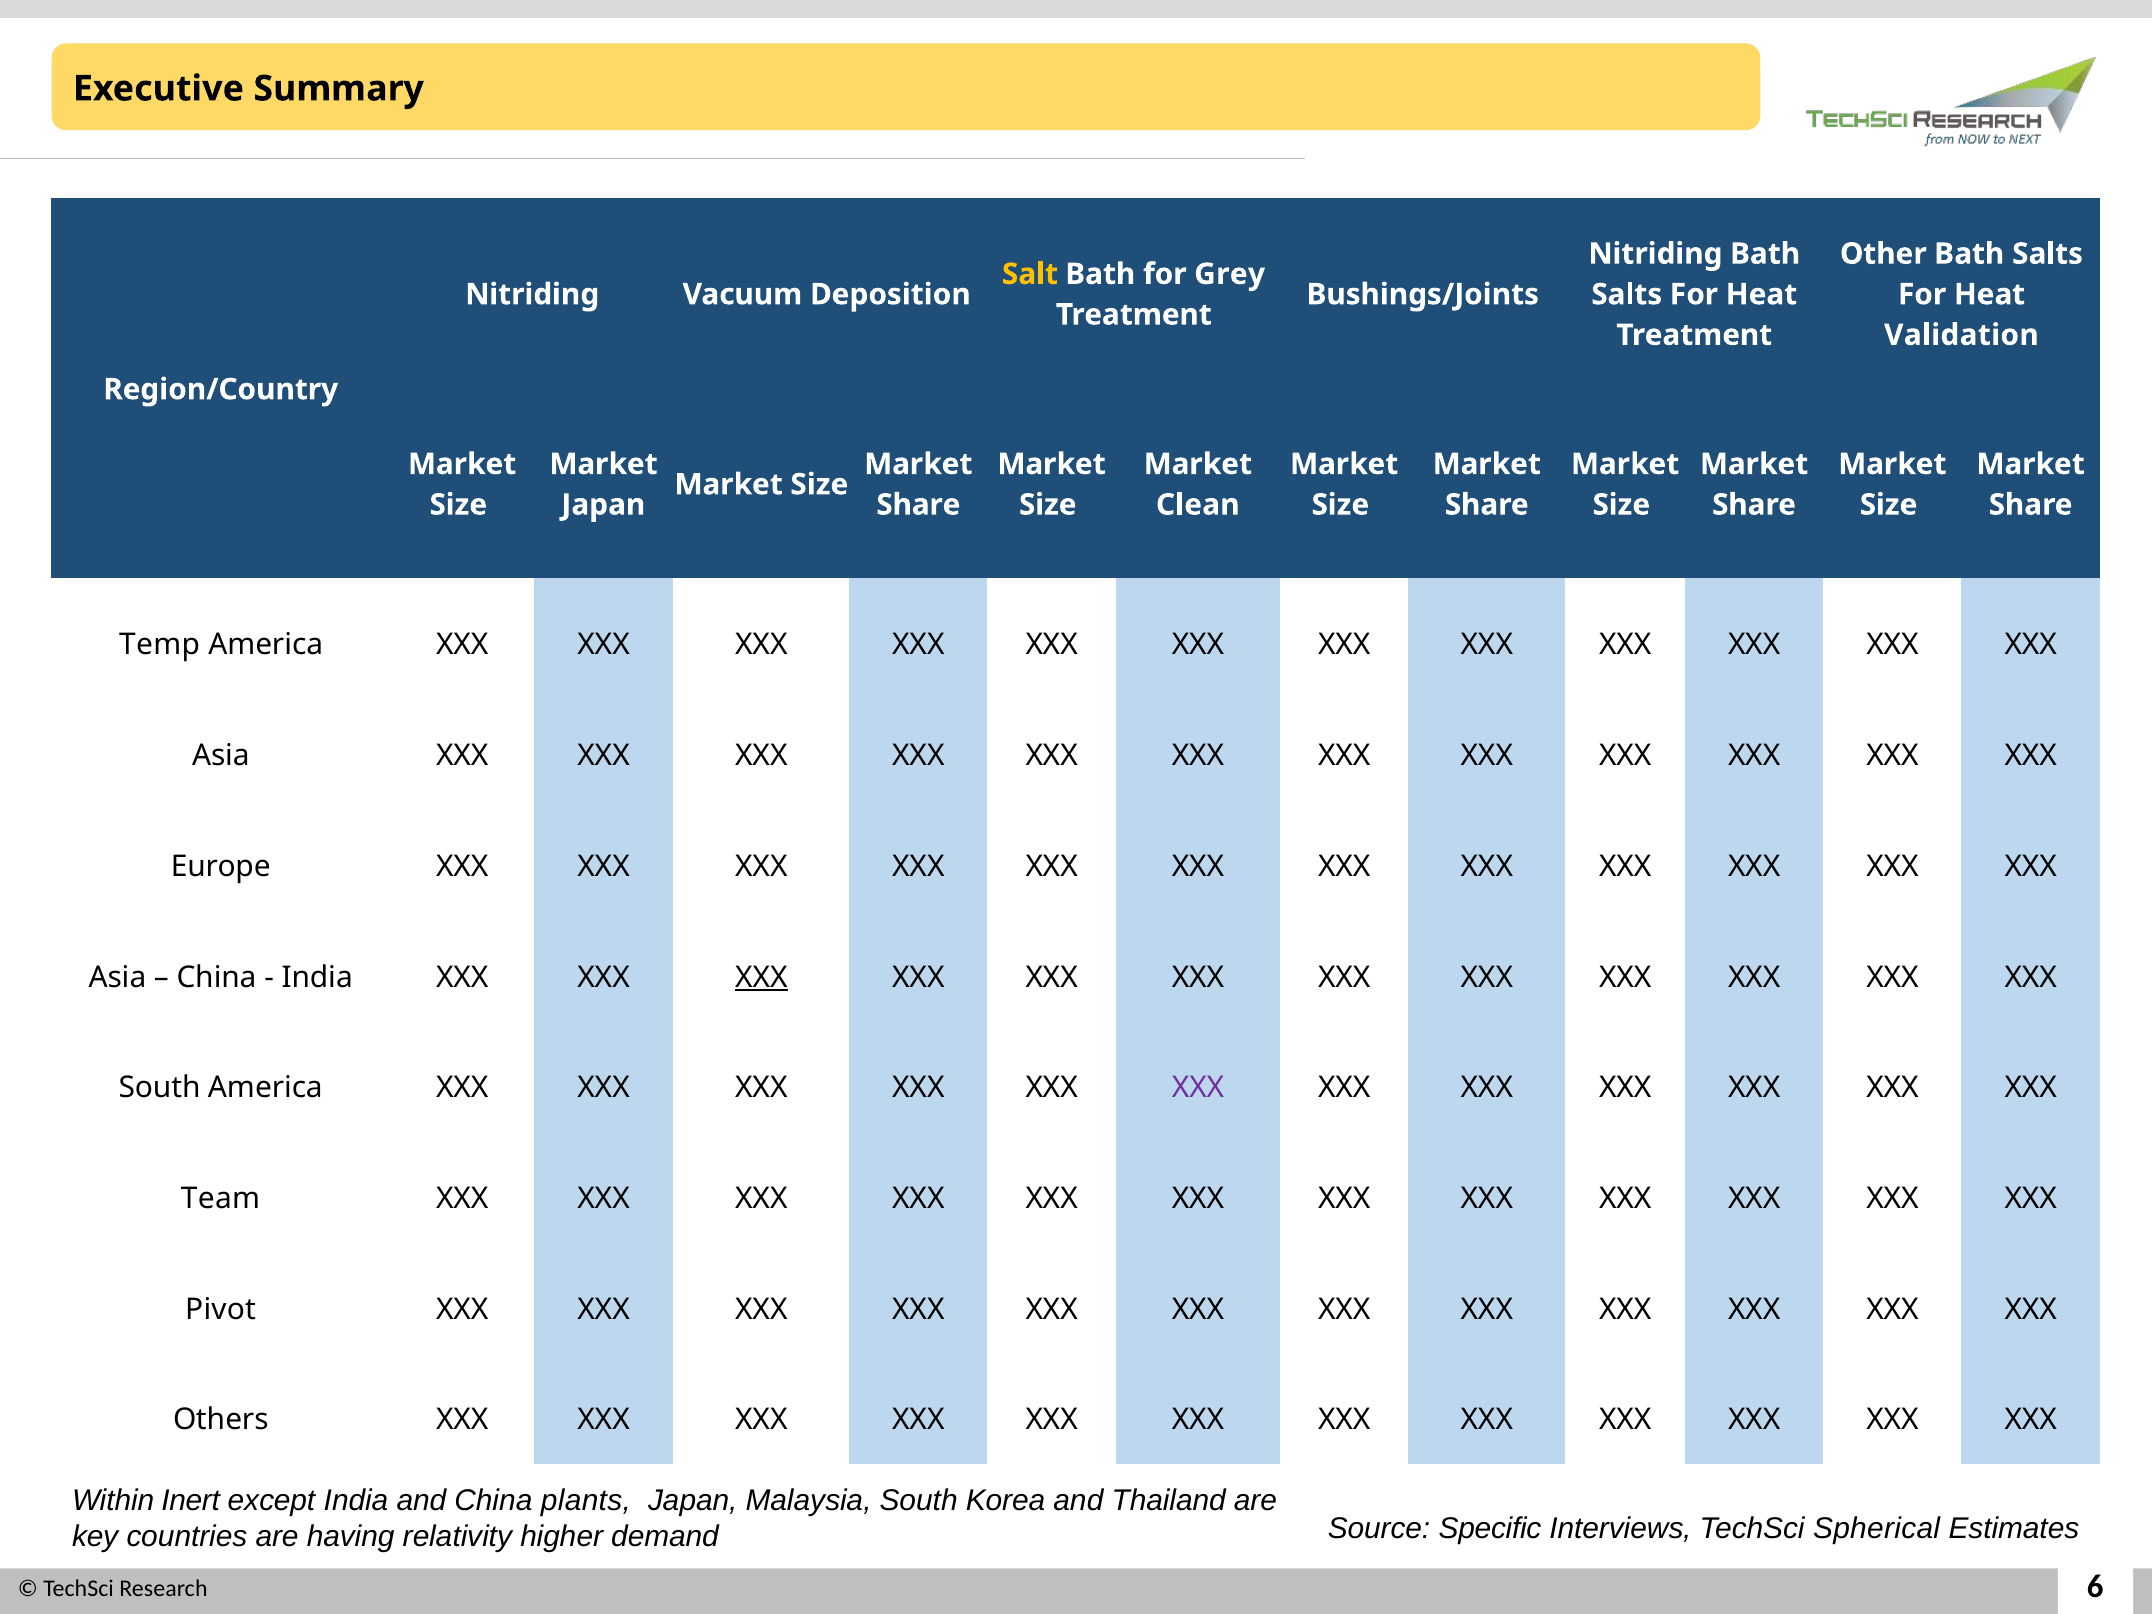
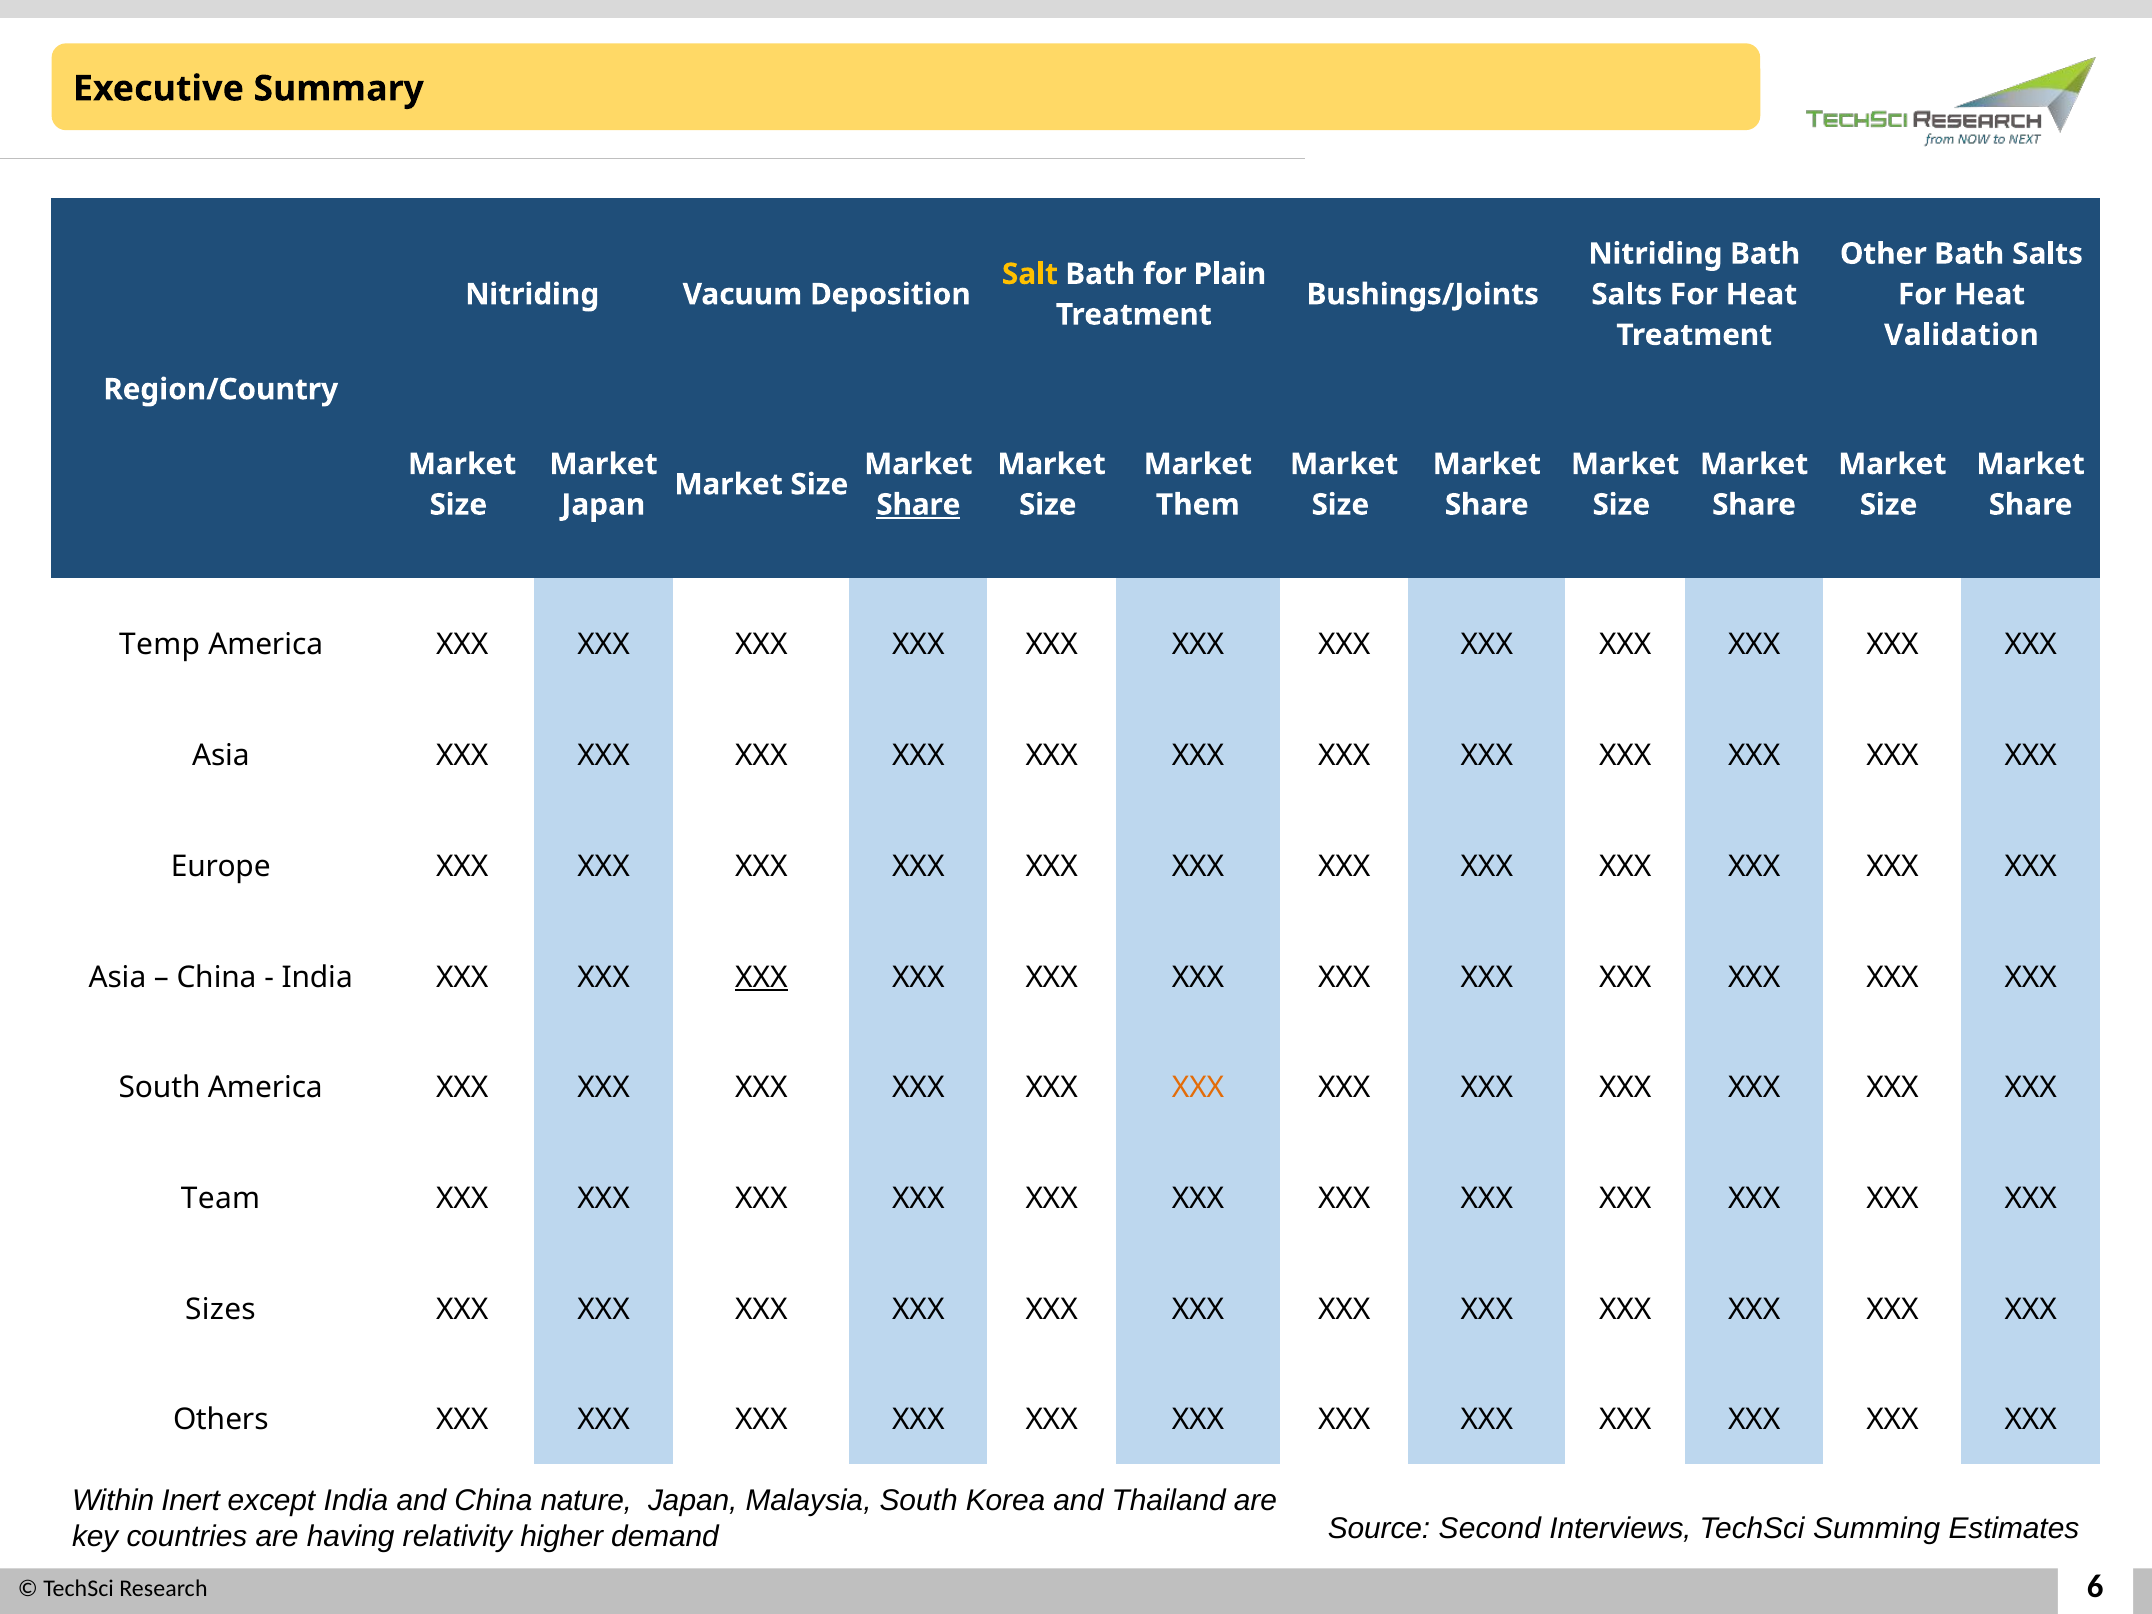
Grey: Grey -> Plain (1230, 274)
Share underline: none -> present (918, 505)
Clean: Clean -> Them (1198, 505)
XXX colour: purple -> orange (1198, 1088)
Pivot: Pivot -> Sizes (221, 1309)
plants: plants -> nature (586, 1501)
Specific: Specific -> Second (1490, 1528)
Spherical: Spherical -> Summing (1877, 1528)
